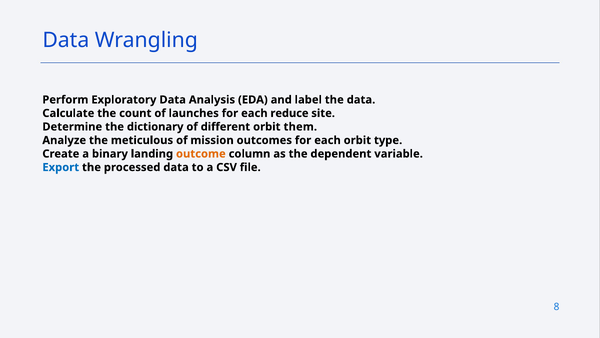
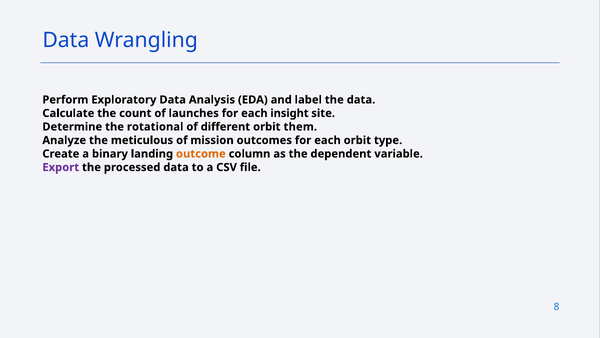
reduce: reduce -> insight (289, 113)
dictionary: dictionary -> rotational (155, 127)
Export colour: blue -> purple (61, 167)
